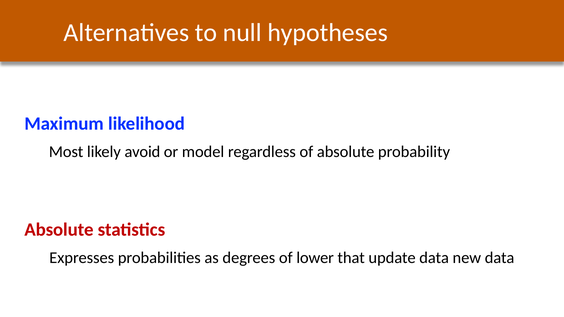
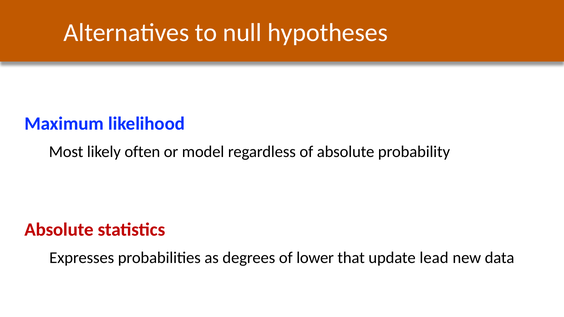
avoid: avoid -> often (142, 152)
update data: data -> lead (434, 258)
